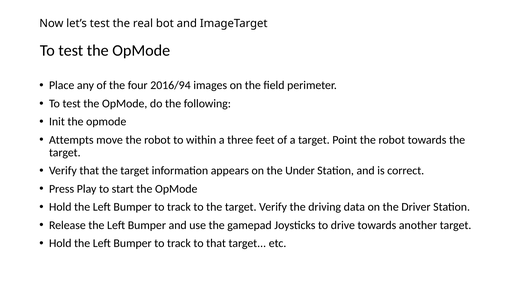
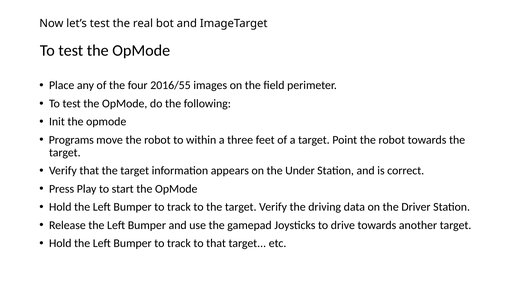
2016/94: 2016/94 -> 2016/55 (170, 86)
Attempts: Attempts -> Programs (71, 140)
